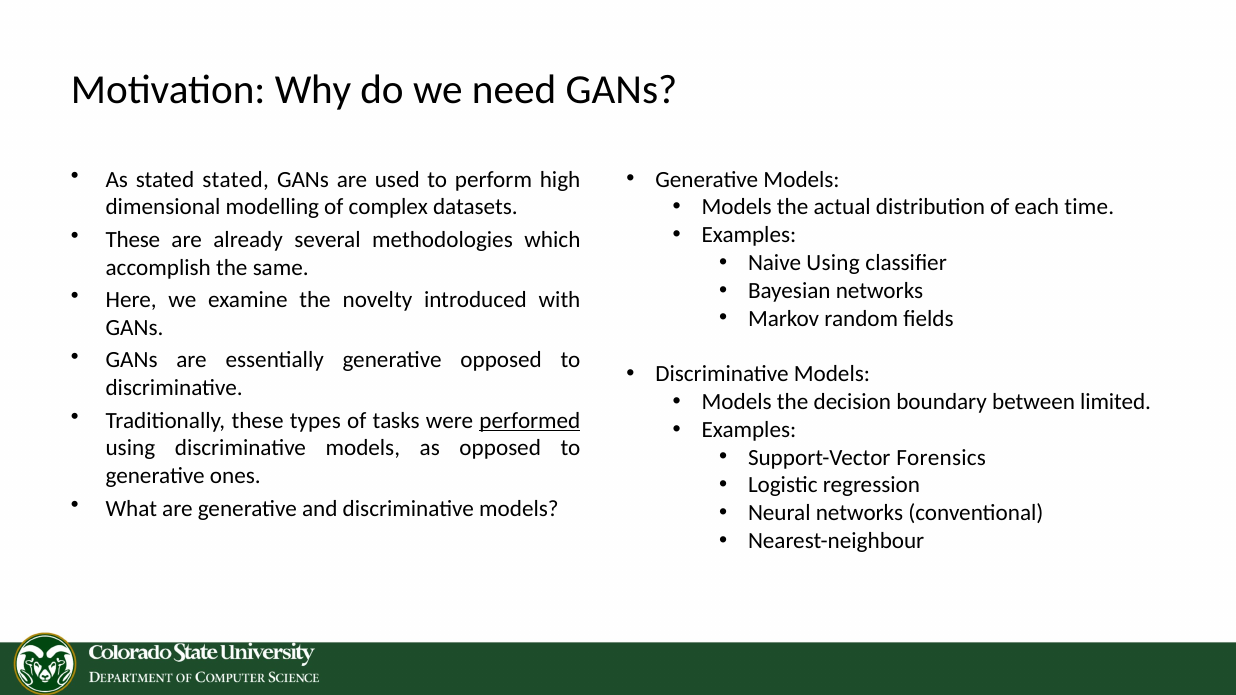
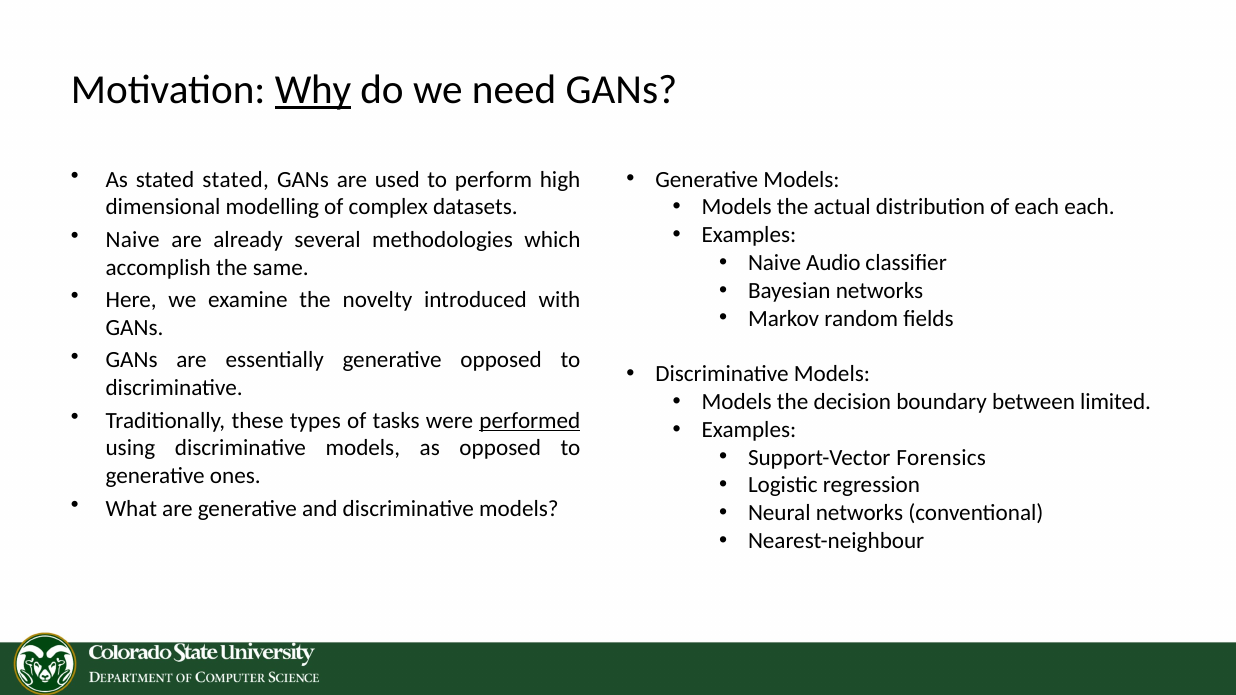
Why underline: none -> present (313, 90)
each time: time -> each (1090, 207)
These: These -> Naive (133, 240)
Naive Using: Using -> Audio (833, 263)
